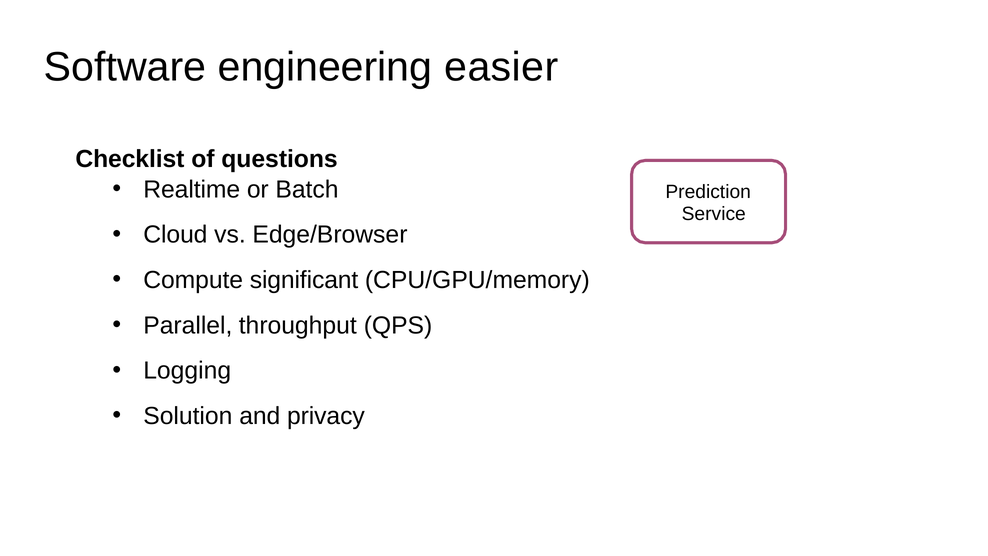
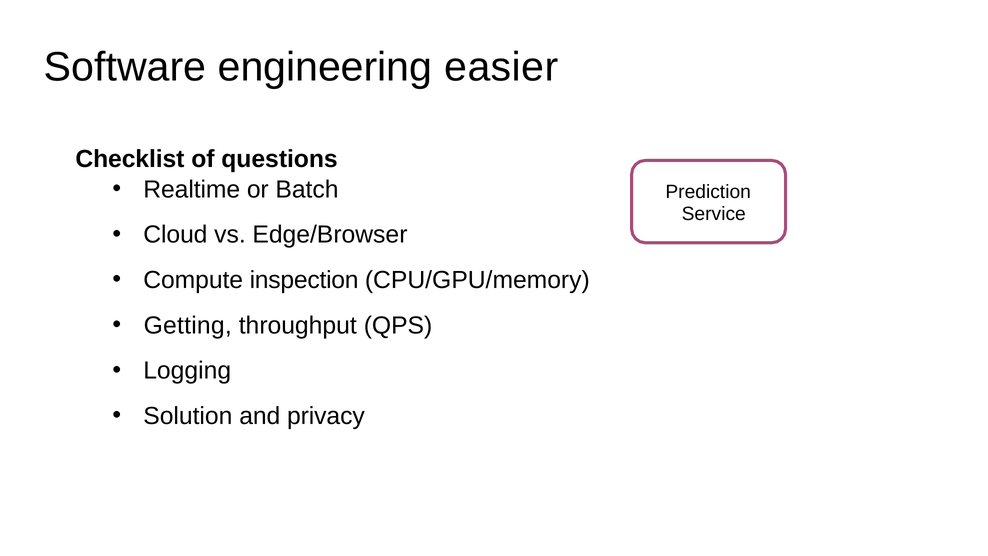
signiﬁcant: signiﬁcant -> inspection (304, 280)
Parallel: Parallel -> Getting (188, 325)
